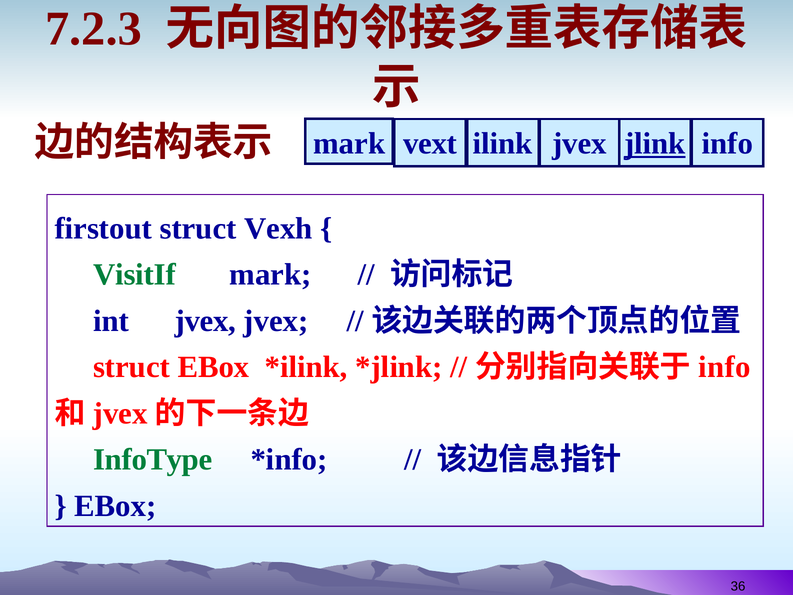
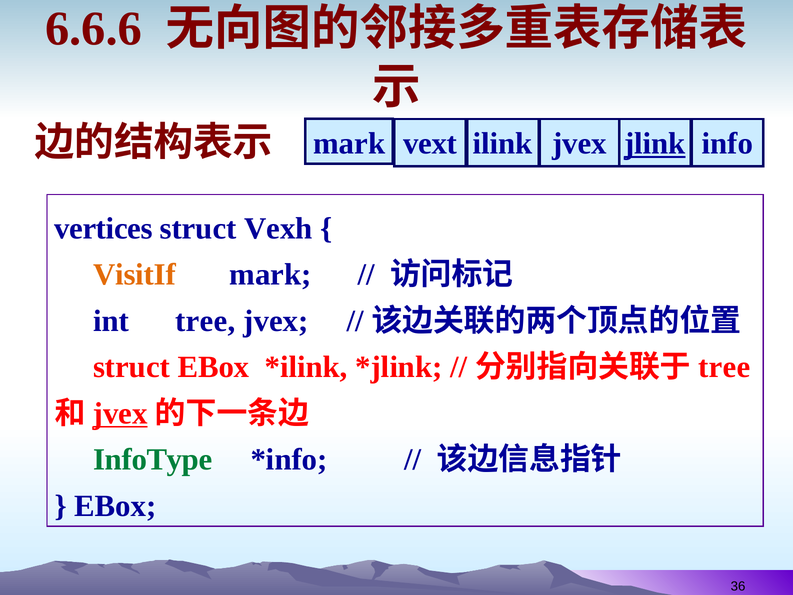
7.2.3: 7.2.3 -> 6.6.6 (94, 29)
firstout: firstout -> vertices (103, 228)
VisitIf colour: green -> orange (134, 274)
int jvex: jvex -> tree (205, 321)
info: info -> tree (724, 367)
jvex underline: none -> present (120, 413)
